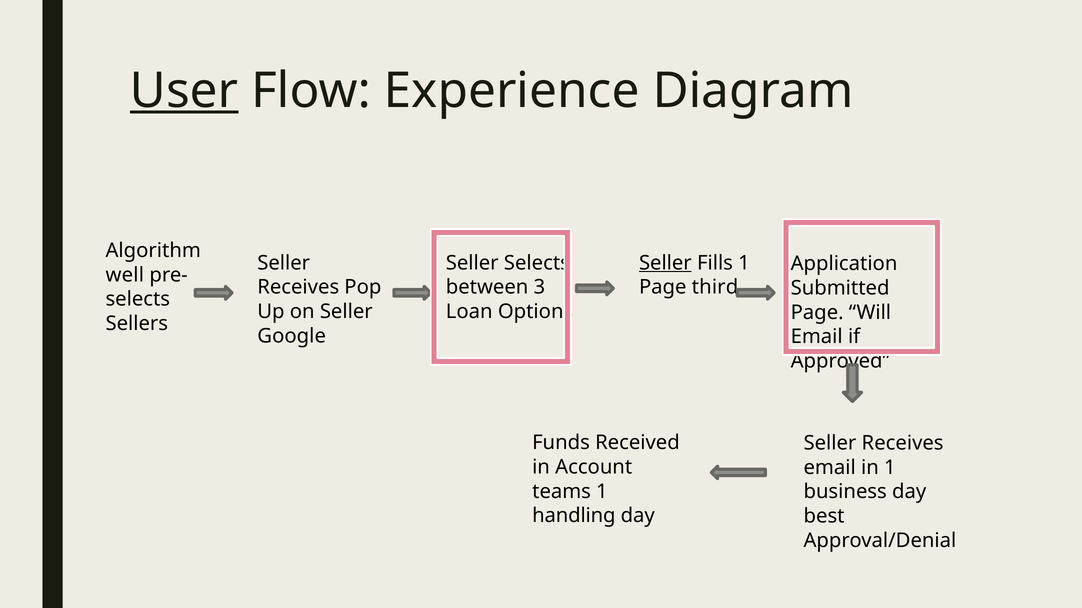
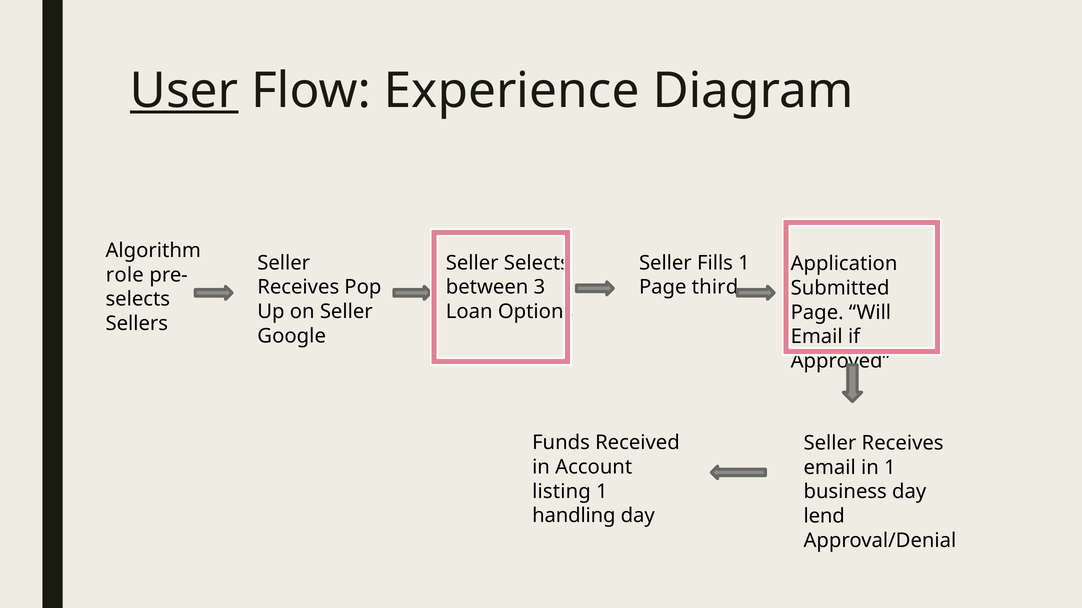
Seller underline: present -> none (665, 263)
well: well -> role (125, 275)
teams: teams -> listing (562, 492)
best: best -> lend (824, 517)
